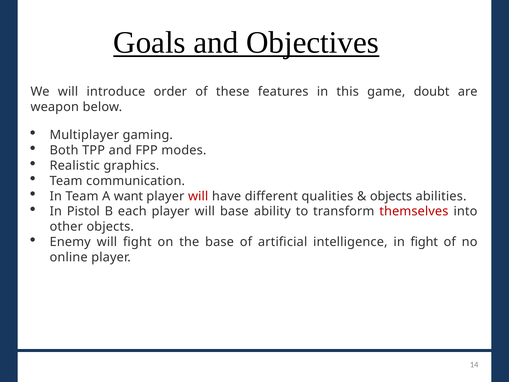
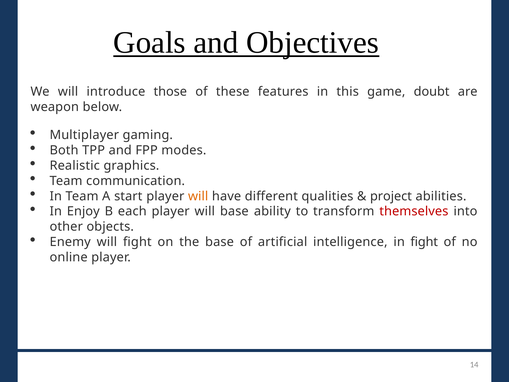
order: order -> those (170, 92)
want: want -> start (128, 196)
will colour: red -> orange (198, 196)
objects: objects -> project (391, 196)
Pistol: Pistol -> Enjoy (83, 211)
